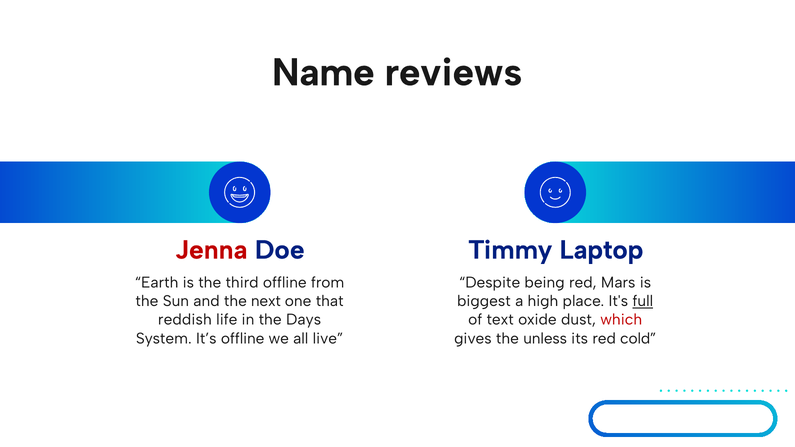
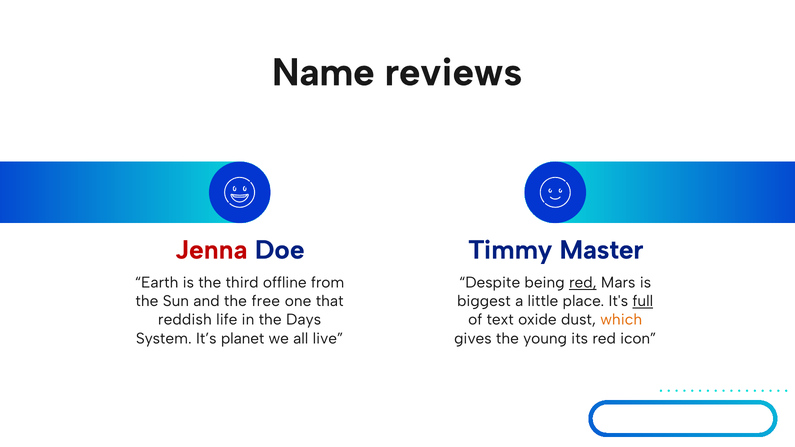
Laptop: Laptop -> Master (601, 250)
red underline: none -> present (583, 283)
next: next -> free (266, 301)
high: high -> little (543, 301)
which colour: red -> orange (621, 320)
It’s offline: offline -> planet (243, 339)
unless: unless -> young (545, 339)
cold: cold -> icon (638, 339)
